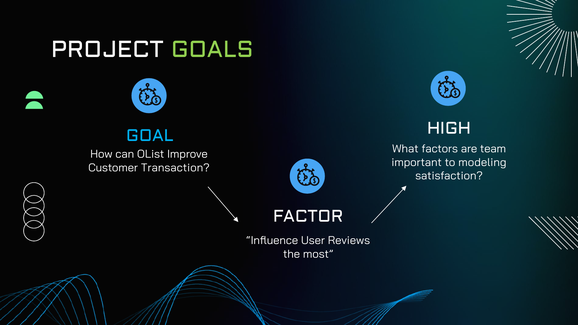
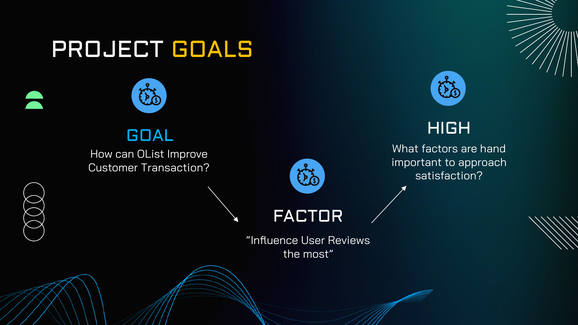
GOALS colour: light green -> yellow (212, 50)
team: team -> hand (493, 149)
modeling: modeling -> approach (482, 162)
